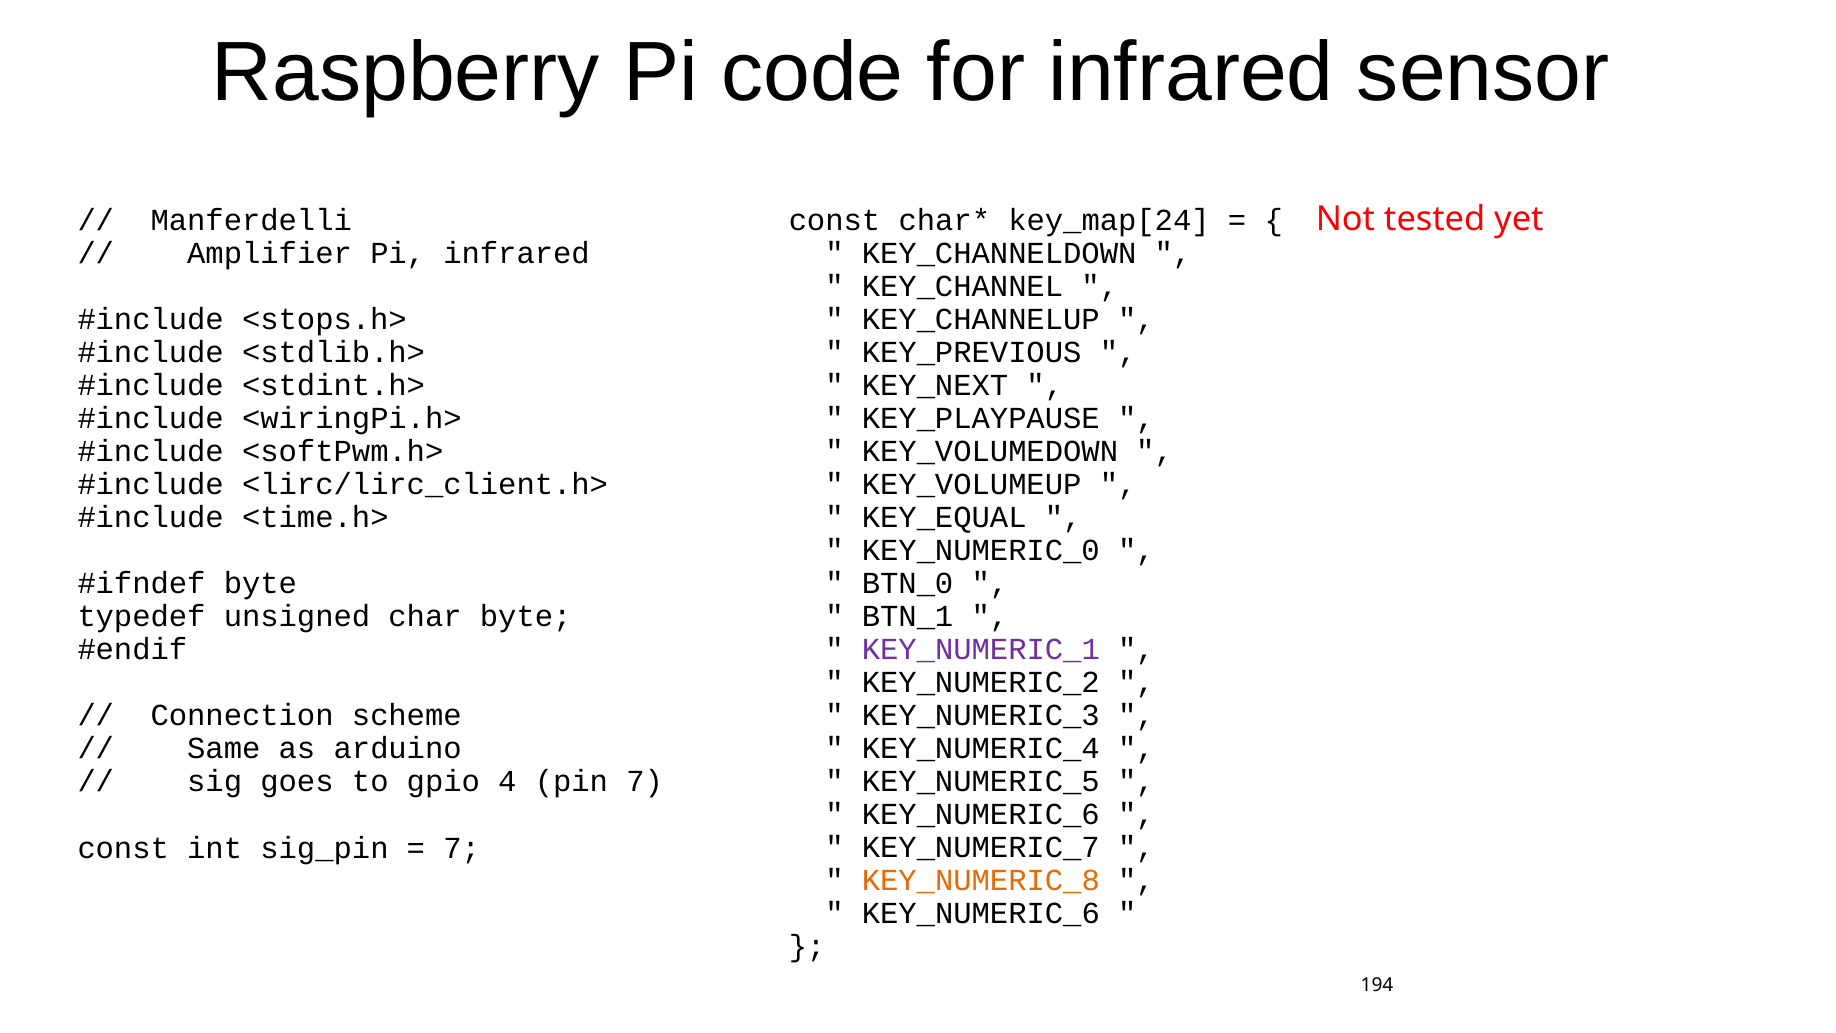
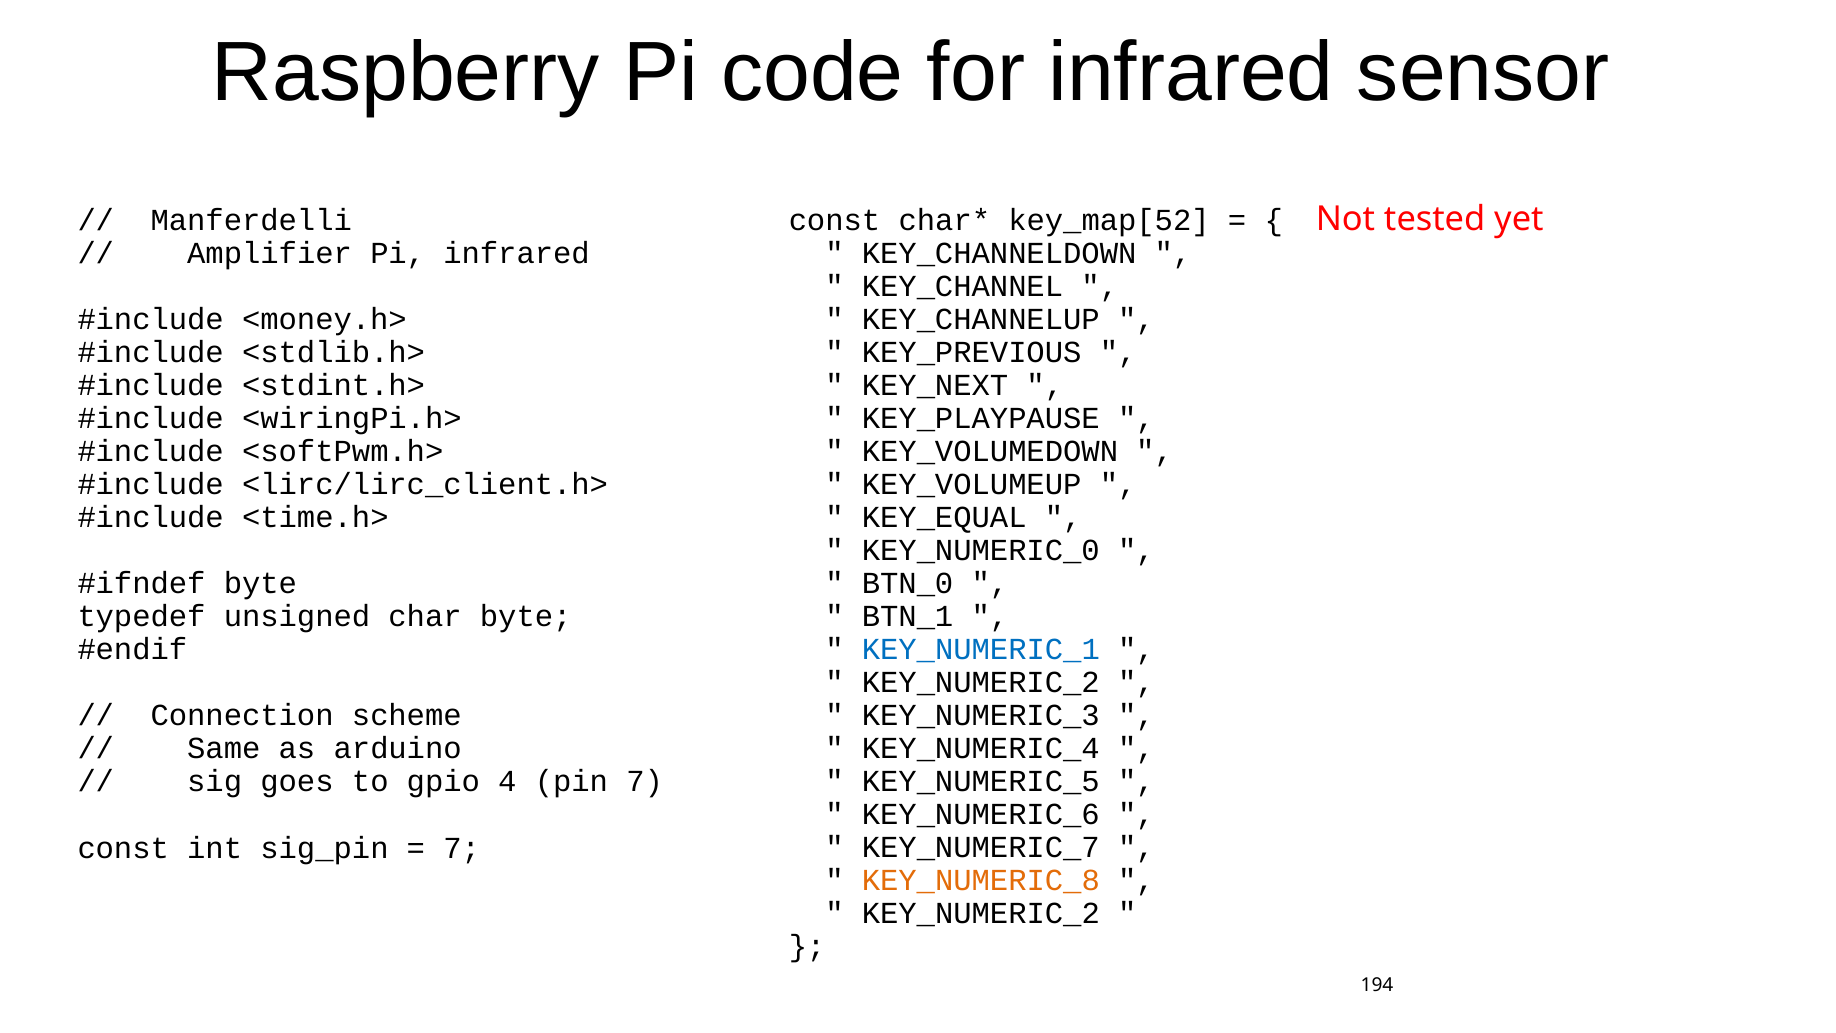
key_map[24: key_map[24 -> key_map[52 (1109, 220)
<stops.h>: <stops.h> -> <money.h> (324, 319)
KEY_NUMERIC_1 colour: purple -> blue (981, 649)
KEY_NUMERIC_6: KEY_NUMERIC_6 -> KEY_NUMERIC_2 (981, 914)
